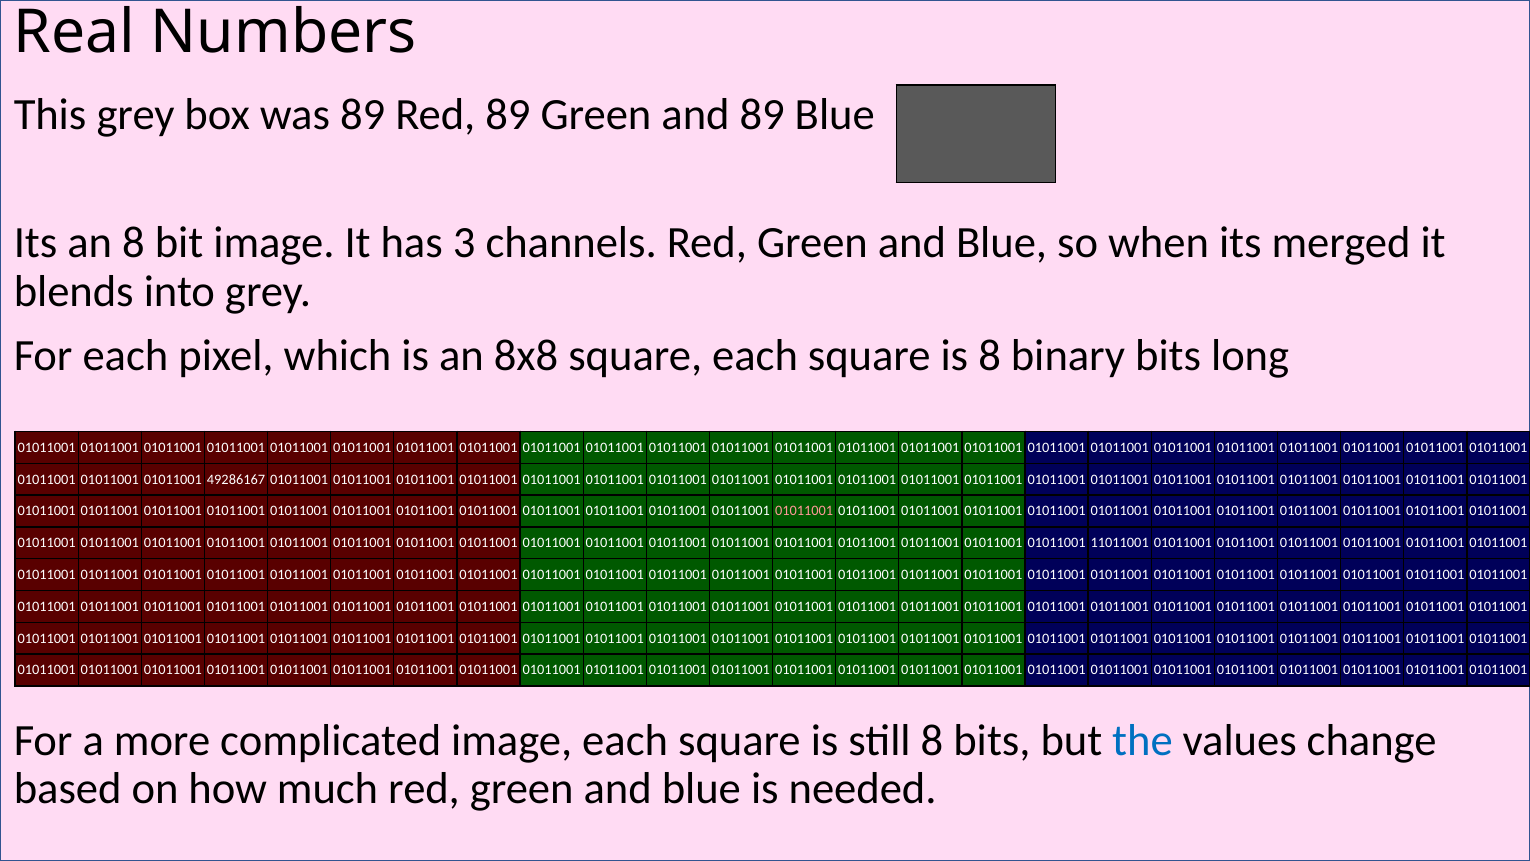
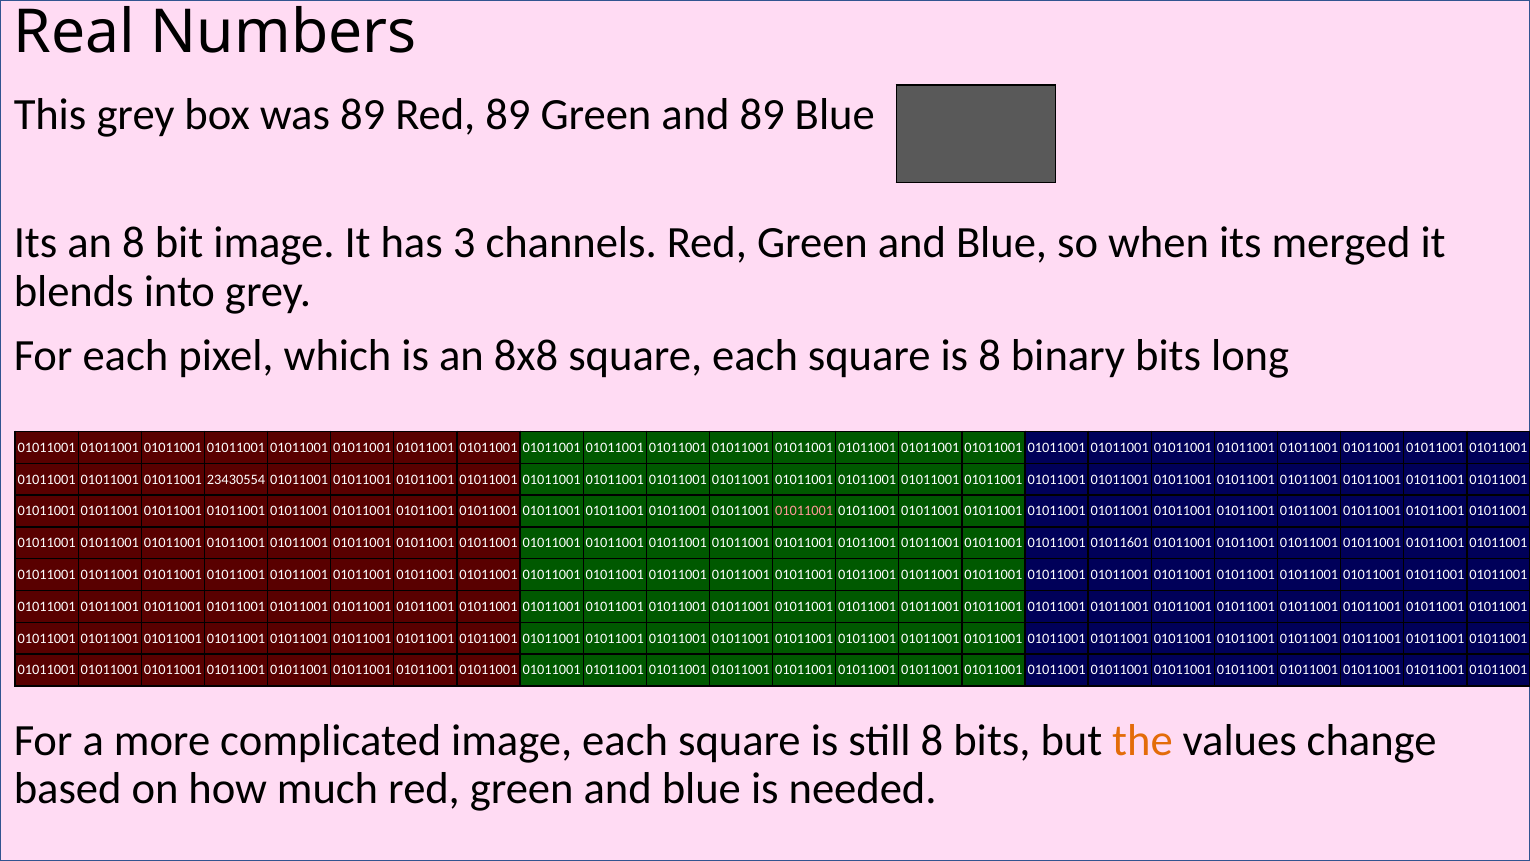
49286167: 49286167 -> 23430554 (236, 479)
11011001: 11011001 -> 01011601 (1120, 543)
the colour: blue -> orange (1142, 740)
